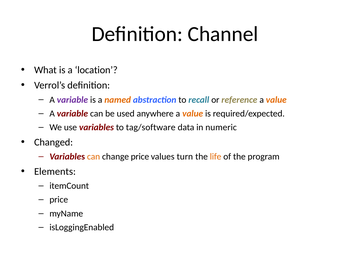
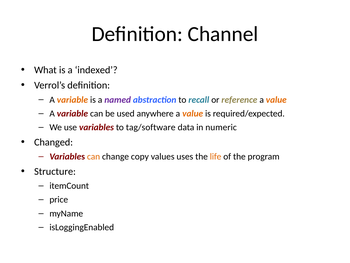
location: location -> indexed (96, 70)
variable colour: purple -> orange (72, 100)
named colour: orange -> purple (118, 100)
change price: price -> copy (140, 156)
turn: turn -> uses (185, 156)
Elements: Elements -> Structure (55, 171)
